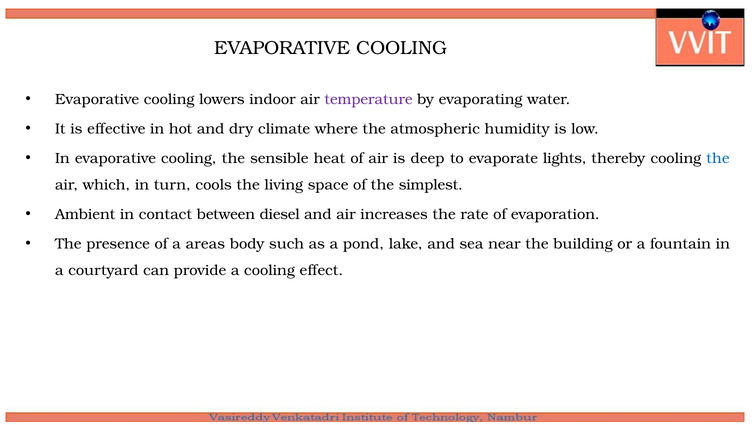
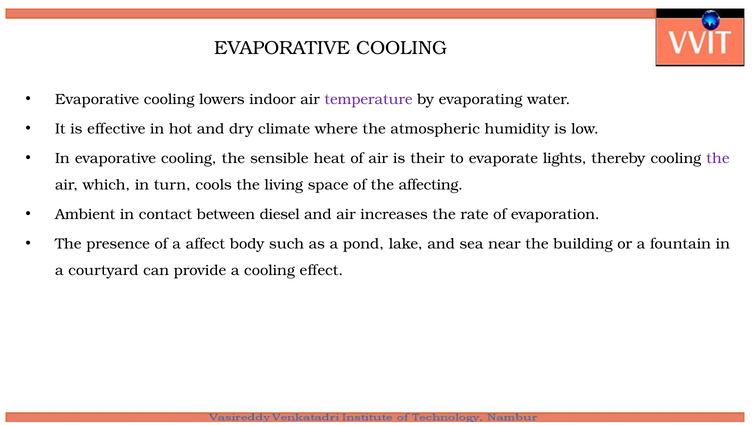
deep: deep -> their (427, 158)
the colour: blue -> purple (718, 158)
simplest: simplest -> affecting (431, 185)
areas: areas -> affect (205, 244)
